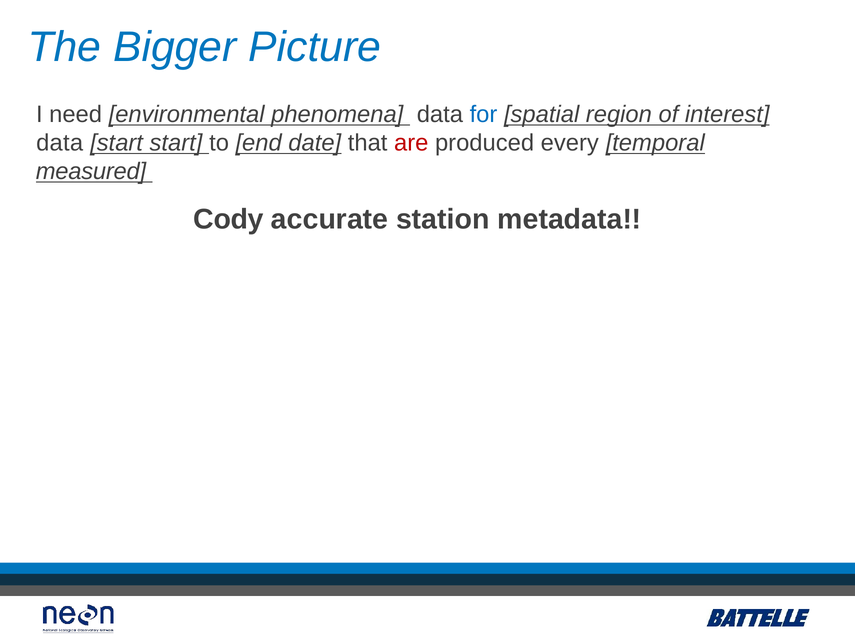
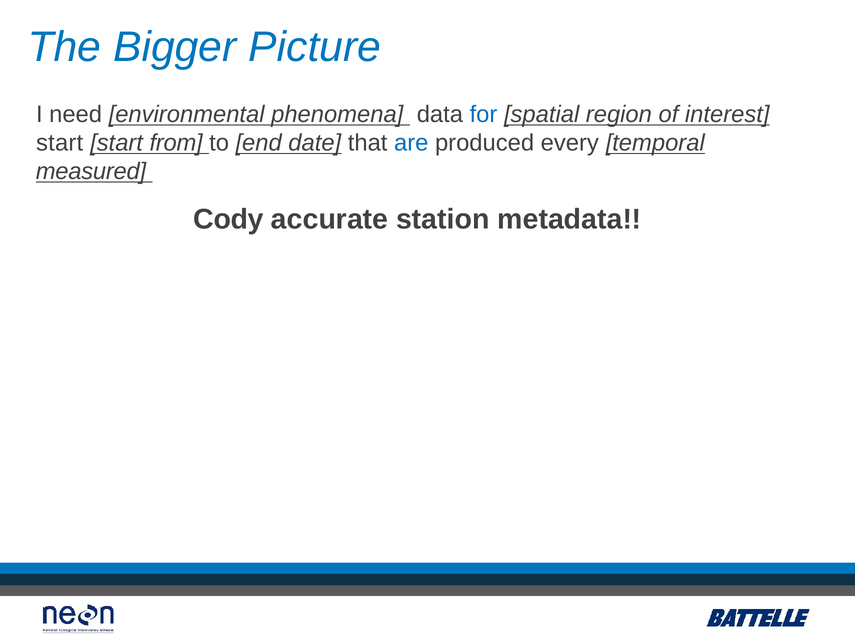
data: data -> start (60, 143)
start start: start -> from (176, 143)
are colour: red -> blue (411, 143)
